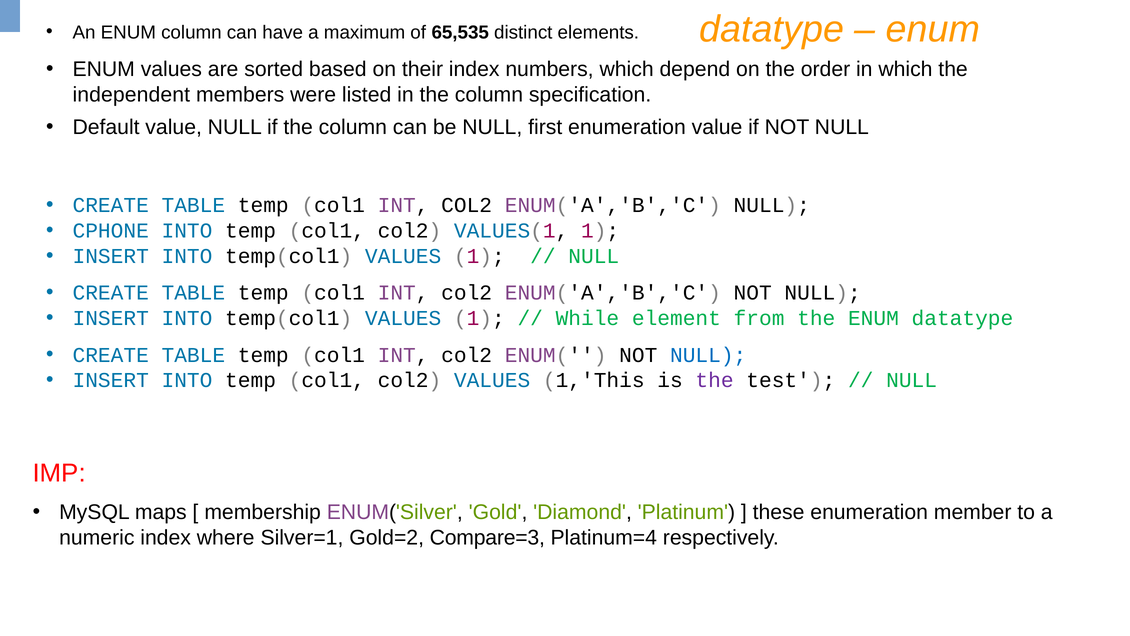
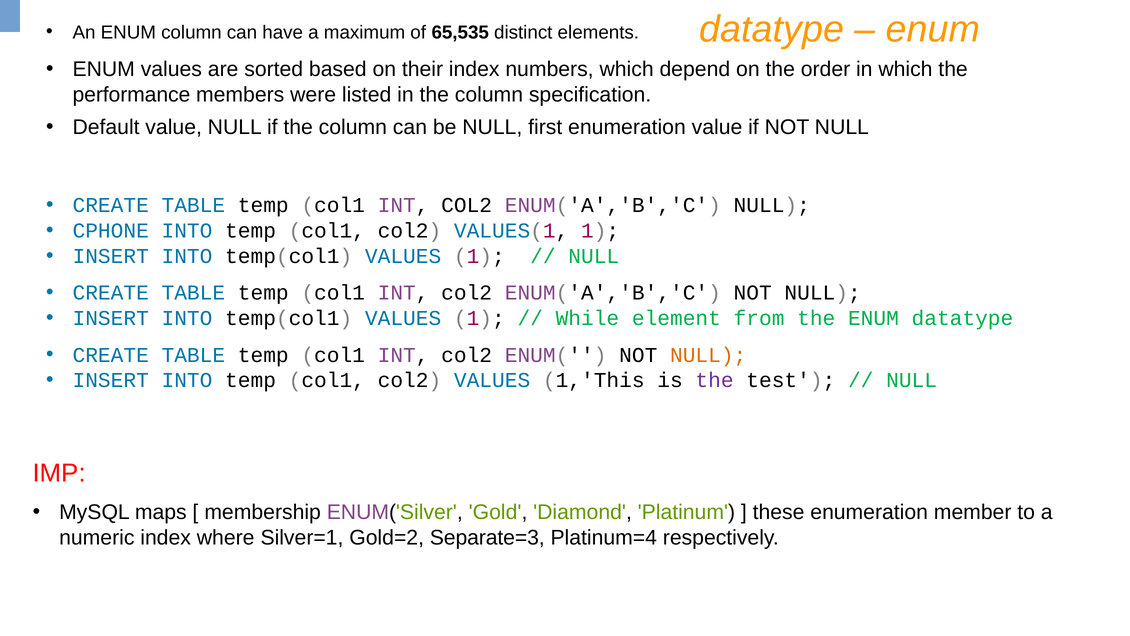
independent: independent -> performance (131, 95)
NULL colour: blue -> orange (708, 355)
Compare=3: Compare=3 -> Separate=3 (487, 537)
